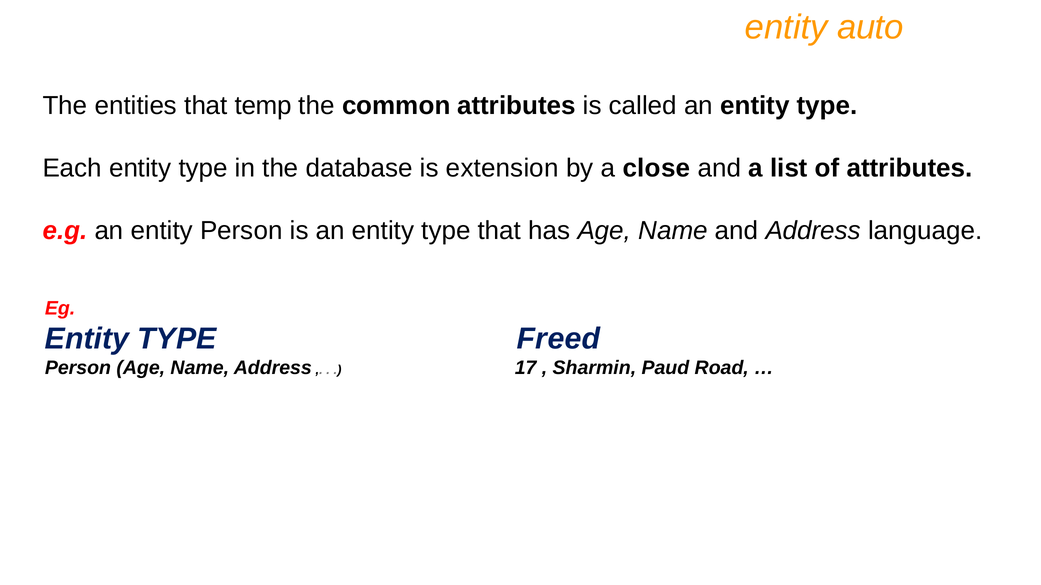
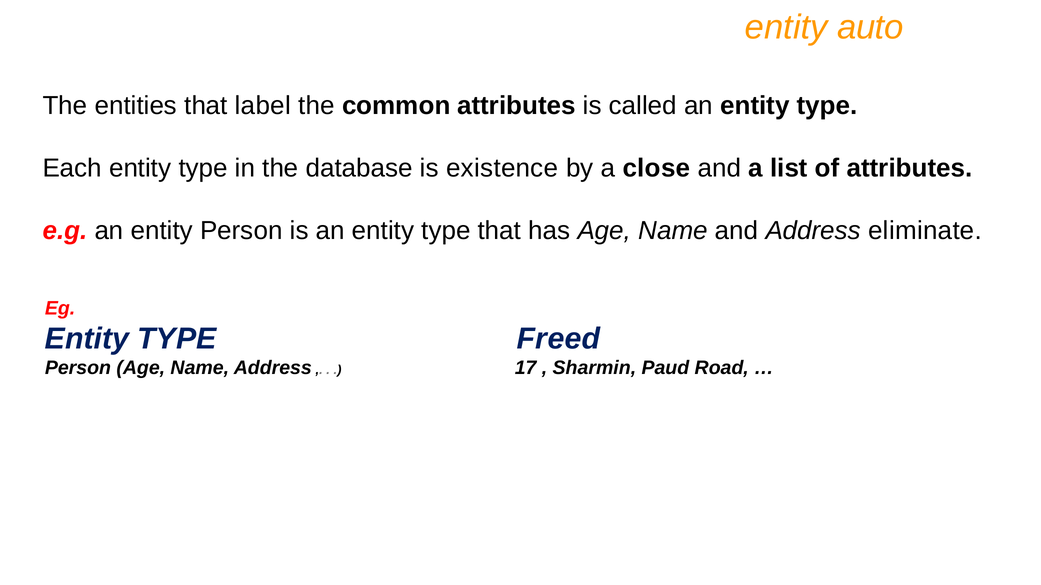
temp: temp -> label (263, 106)
extension: extension -> existence (502, 168)
language: language -> eliminate (925, 231)
